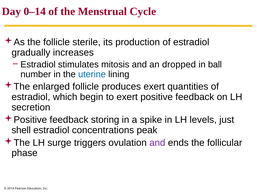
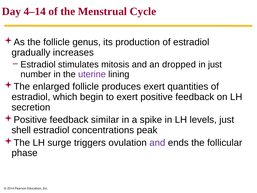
0–14: 0–14 -> 4–14 (35, 11)
sterile: sterile -> genus (87, 42)
in ball: ball -> just (215, 64)
uterine colour: blue -> purple (92, 74)
storing: storing -> similar (105, 120)
